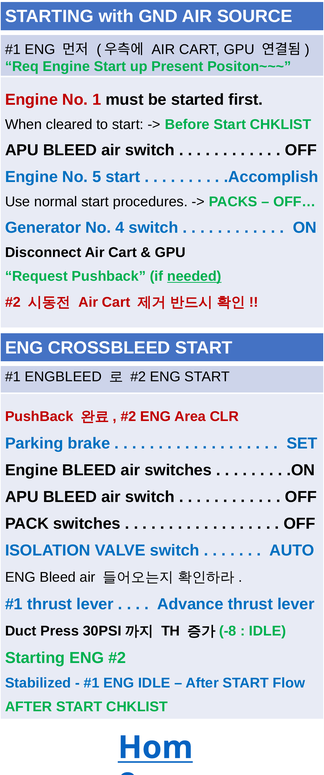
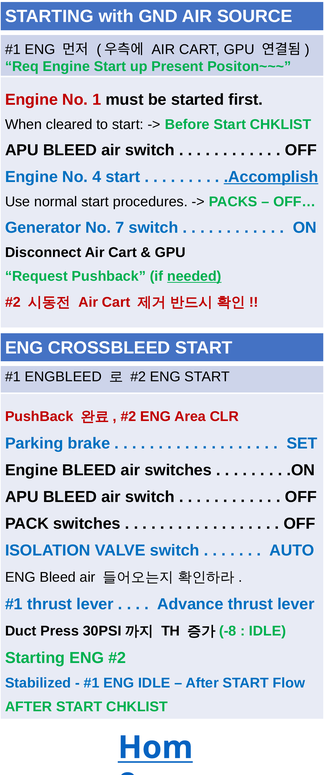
5: 5 -> 4 (97, 177)
.Accomplish underline: none -> present (271, 177)
4: 4 -> 7 (120, 228)
